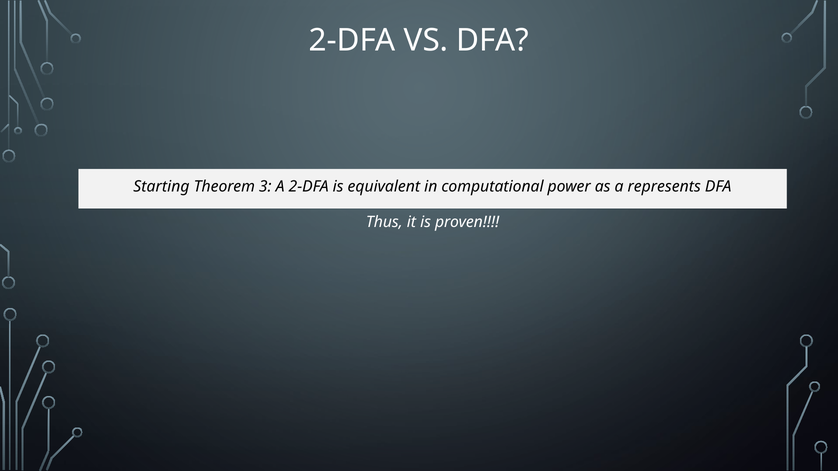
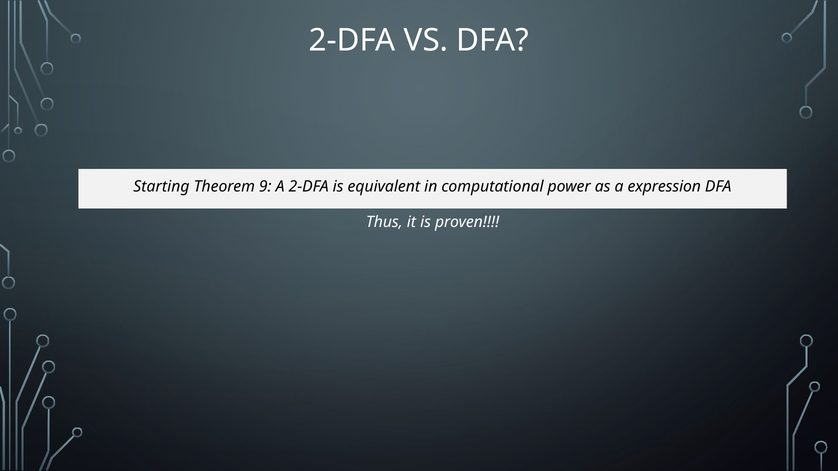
3: 3 -> 9 (265, 186)
represents: represents -> expression (664, 186)
